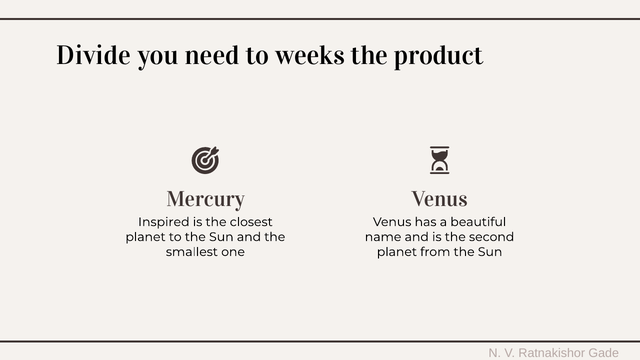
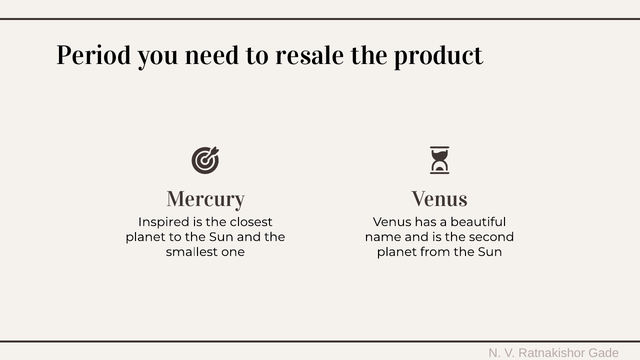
Divide: Divide -> Period (94, 55)
weeks: weeks -> resale (310, 55)
